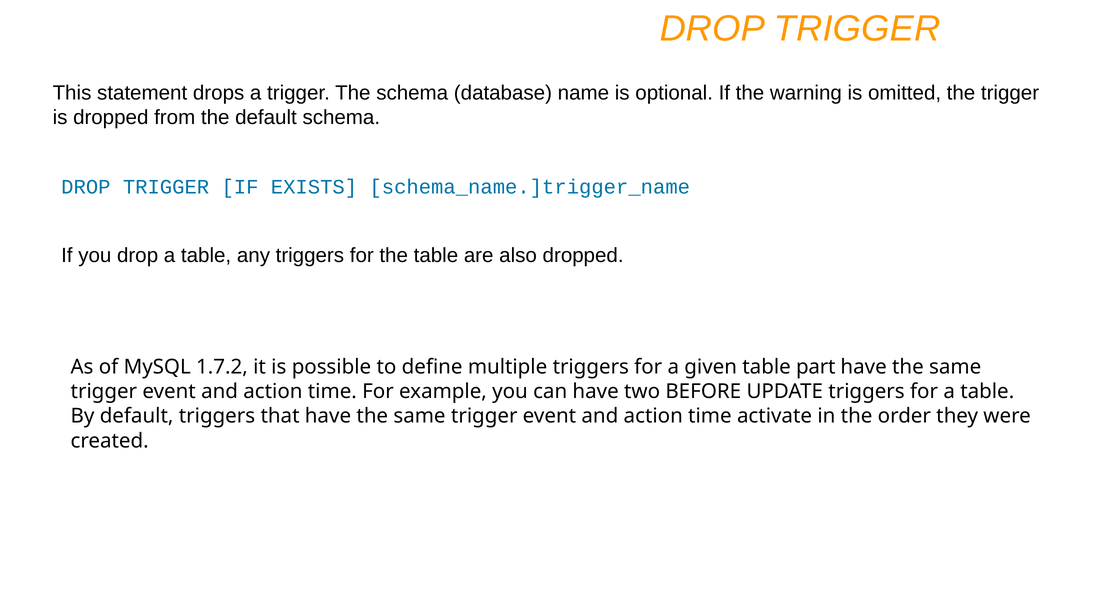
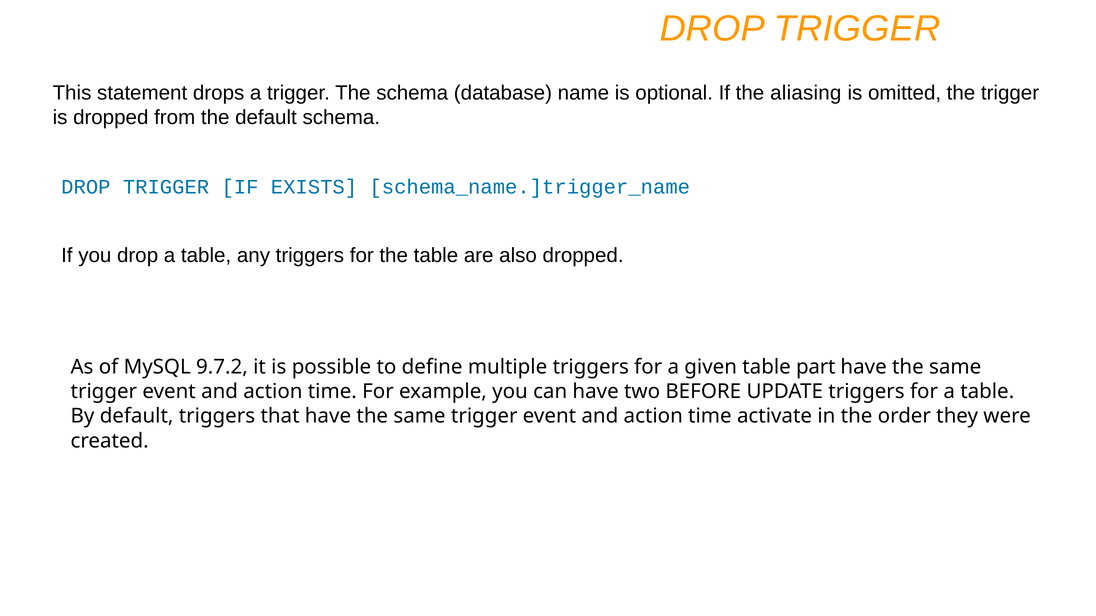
warning: warning -> aliasing (806, 93)
1.7.2: 1.7.2 -> 9.7.2 (222, 367)
